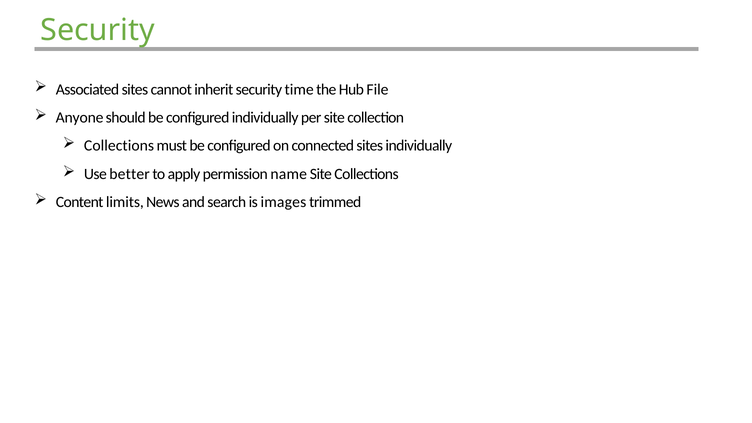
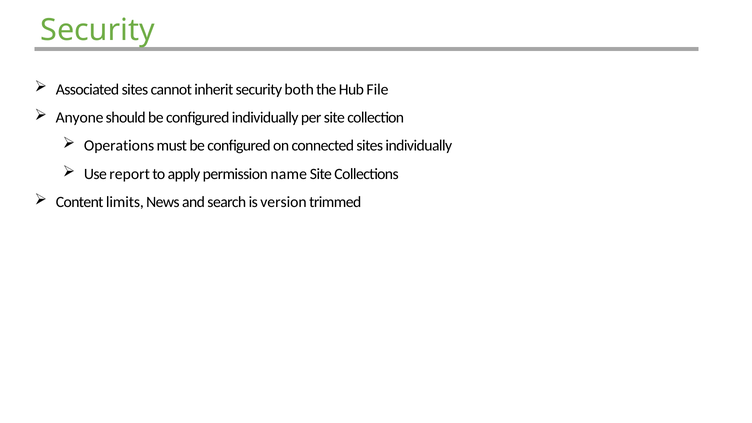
time: time -> both (299, 89)
Collections: Collections -> Operations (119, 146)
better: better -> report (130, 174)
images: images -> version (284, 202)
